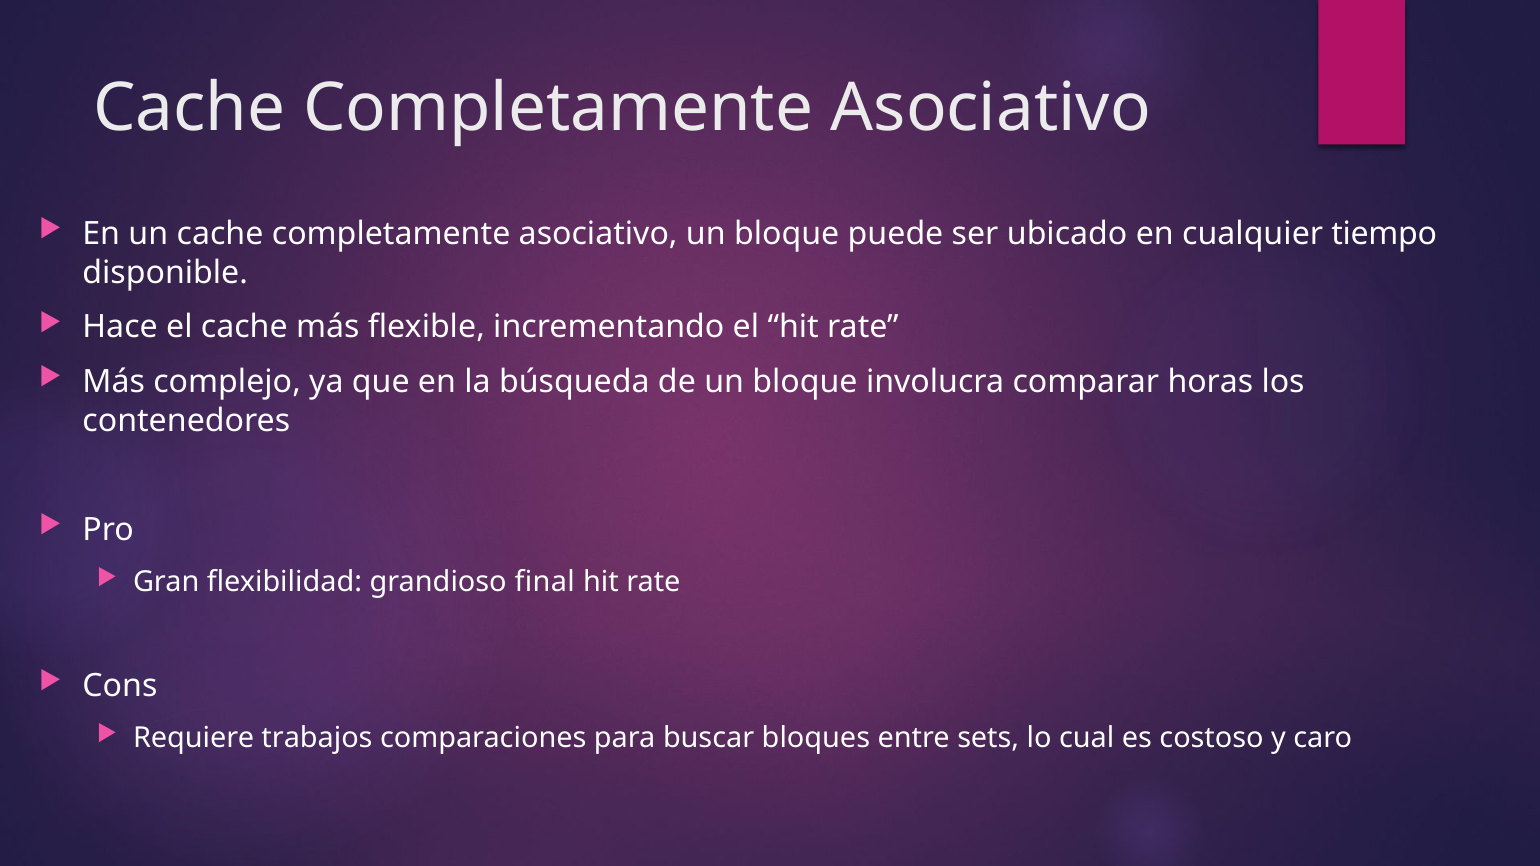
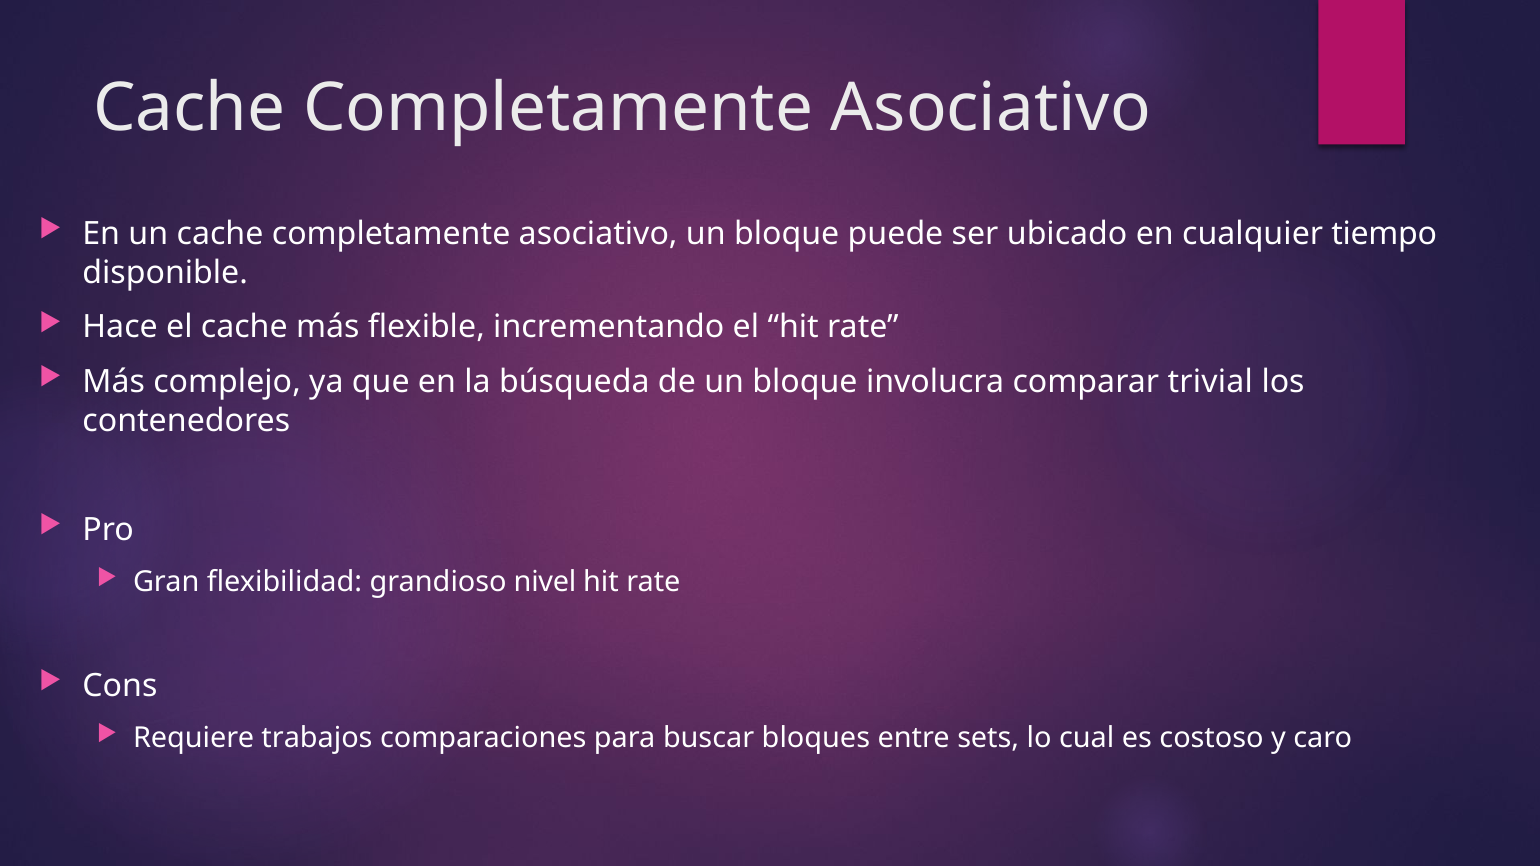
horas: horas -> trivial (1210, 382)
final: final -> nivel (545, 582)
